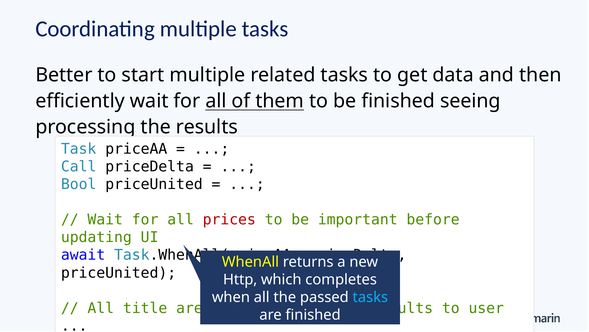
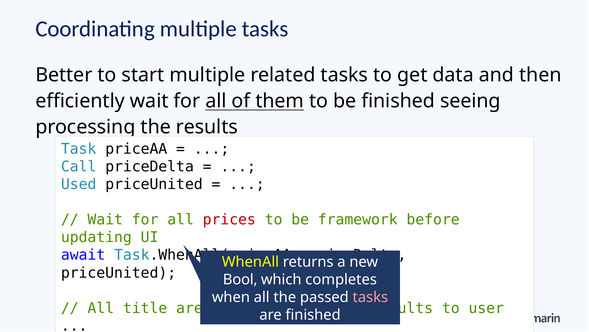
Bool: Bool -> Used (79, 184)
important: important -> framework (358, 219)
Http: Http -> Bool (240, 279)
tasks colour: light blue -> pink (370, 297)
